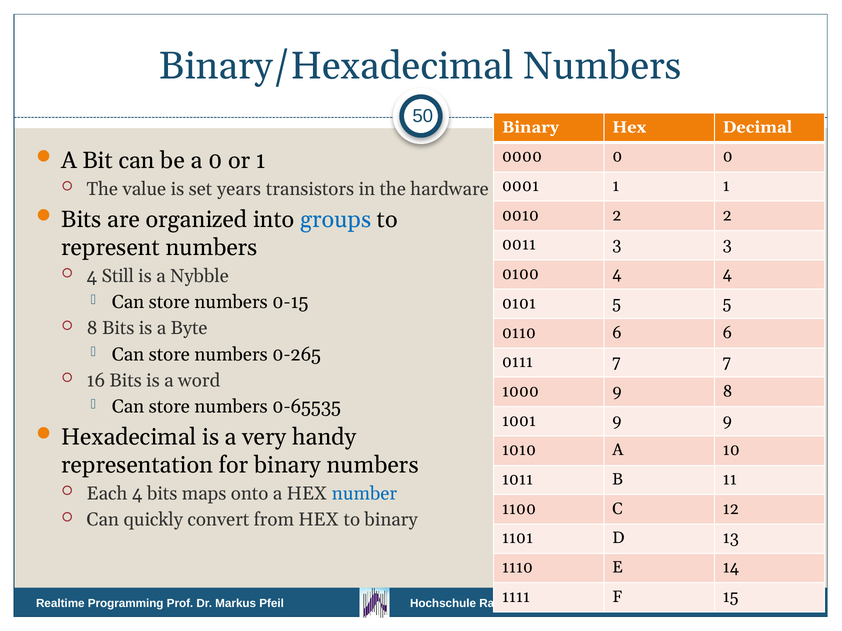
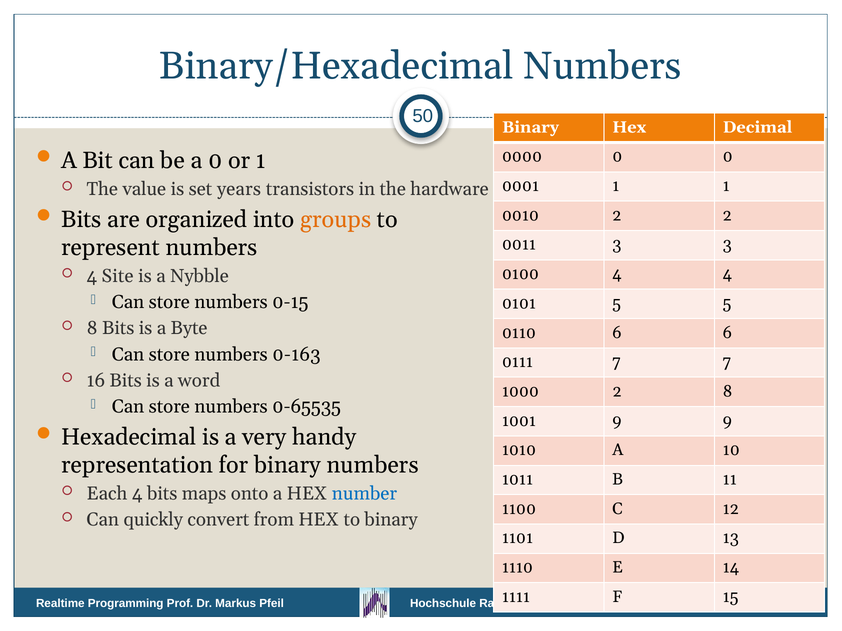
groups colour: blue -> orange (336, 219)
Still: Still -> Site (118, 276)
0-265: 0-265 -> 0-163 (296, 355)
1000 9: 9 -> 2 (617, 392)
